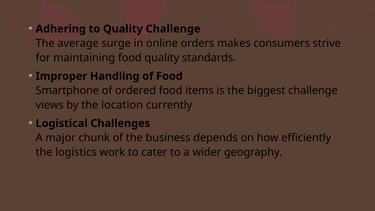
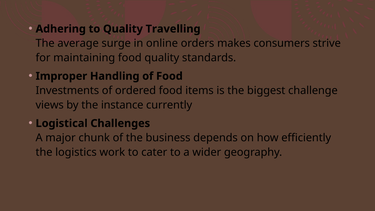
Quality Challenge: Challenge -> Travelling (173, 29)
Smartphone: Smartphone -> Investments (67, 91)
location: location -> instance (122, 105)
